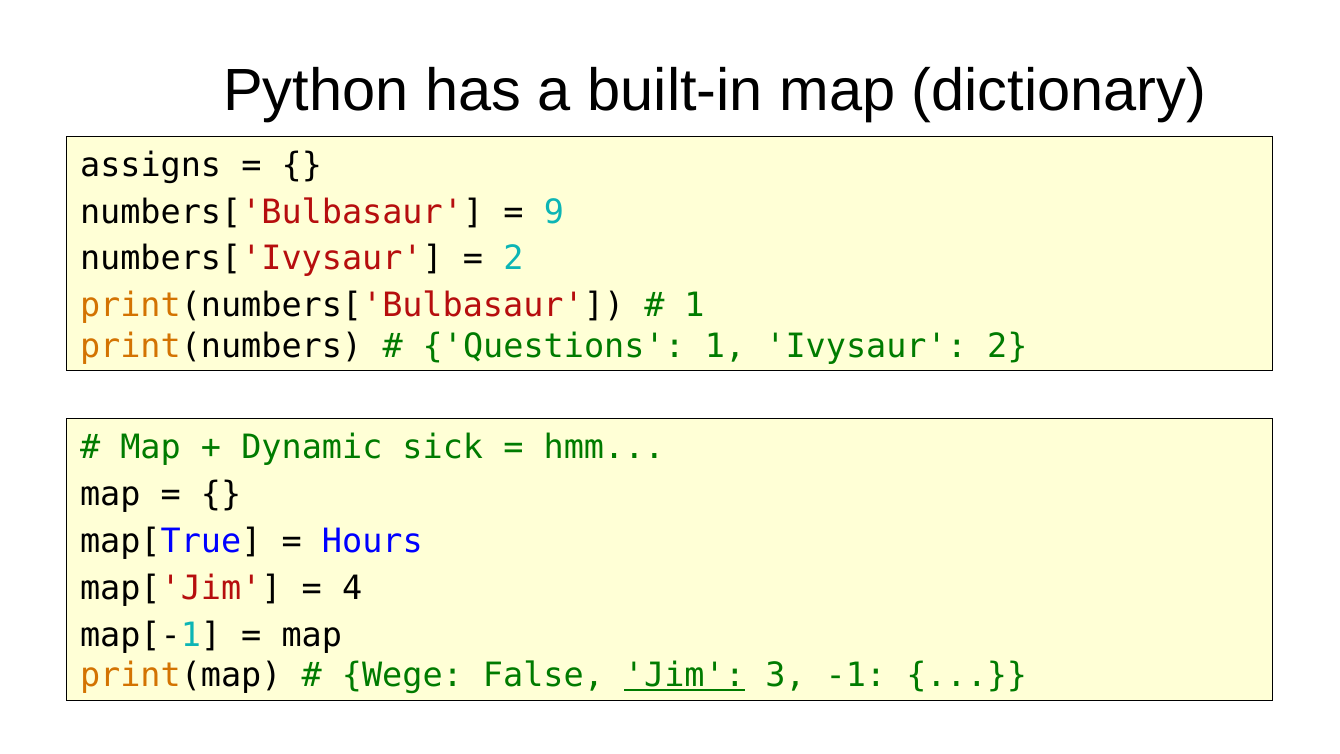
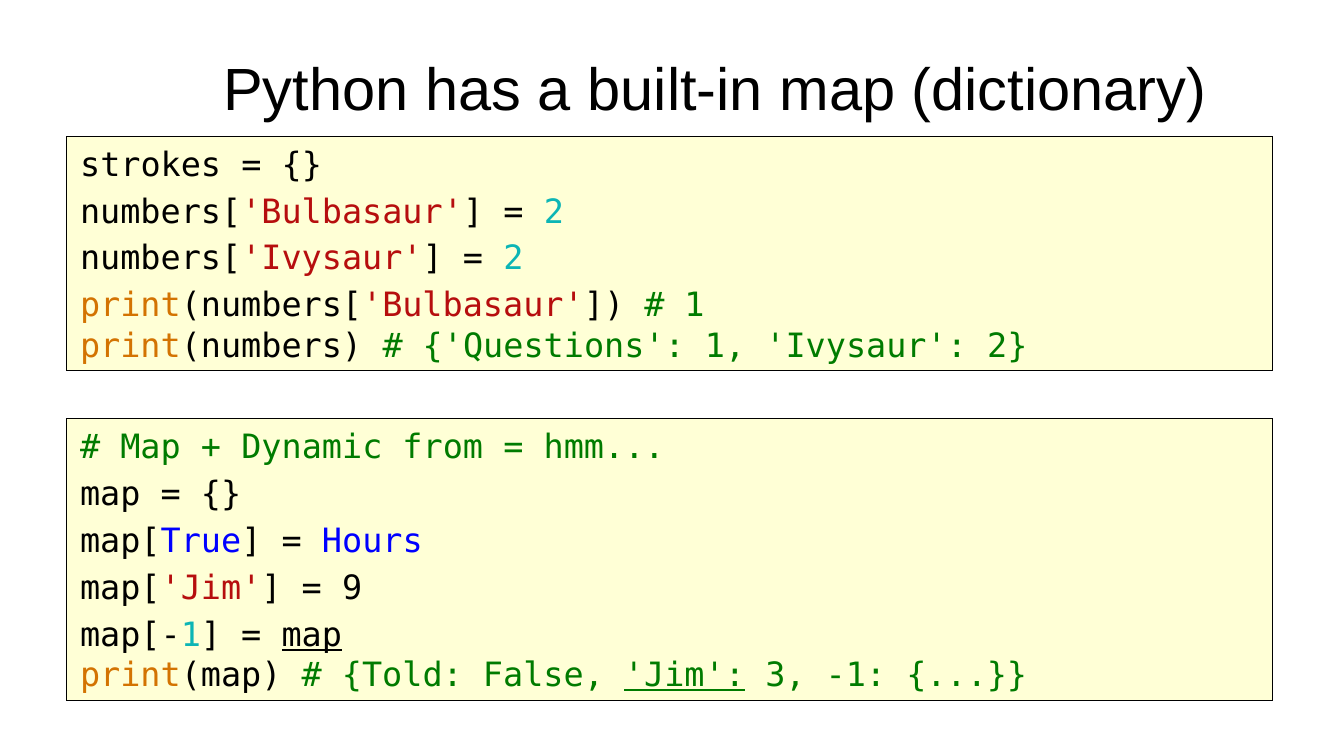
assigns: assigns -> strokes (151, 165)
9: 9 -> 2 (554, 212)
sick: sick -> from (443, 448)
4: 4 -> 9 (352, 588)
map underline: none -> present (312, 635)
Wege: Wege -> Told (402, 676)
